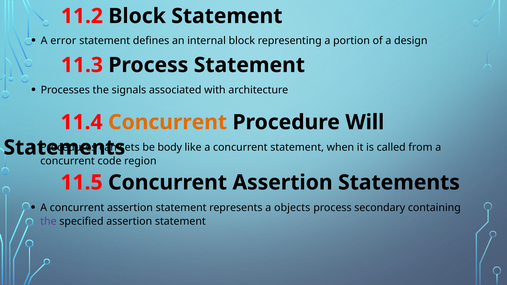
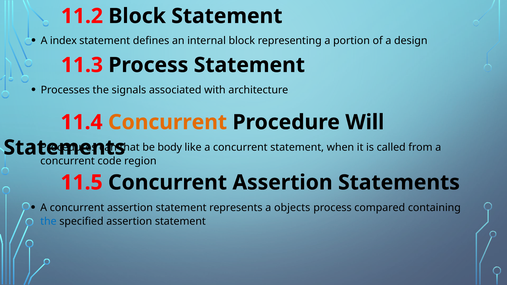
error: error -> index (63, 41)
sets: sets -> that (130, 147)
secondary: secondary -> compared (380, 208)
the colour: purple -> blue (48, 222)
